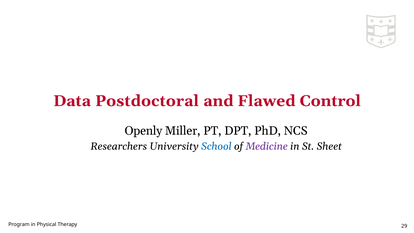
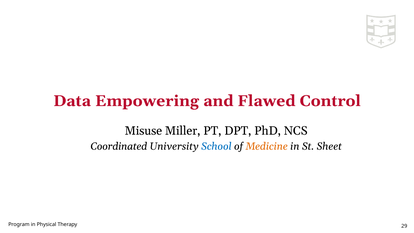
Postdoctoral: Postdoctoral -> Empowering (147, 101)
Openly: Openly -> Misuse (143, 131)
Researchers: Researchers -> Coordinated (119, 146)
Medicine colour: purple -> orange (267, 146)
